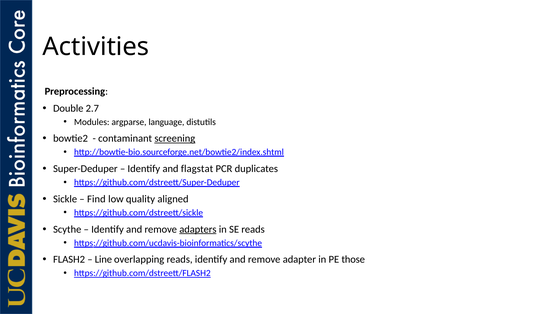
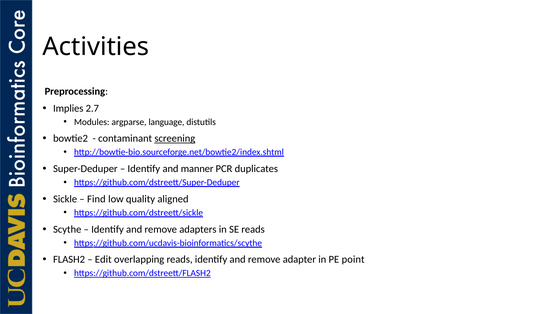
Double: Double -> Implies (68, 109)
flagstat: flagstat -> manner (197, 169)
adapters underline: present -> none (198, 230)
Line: Line -> Edit (103, 260)
those: those -> point (353, 260)
